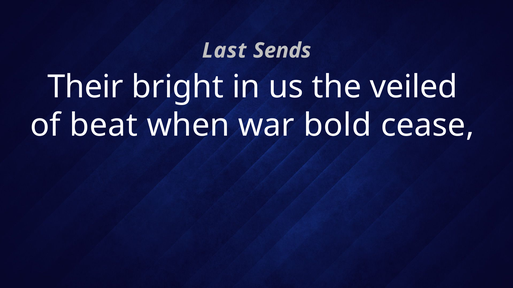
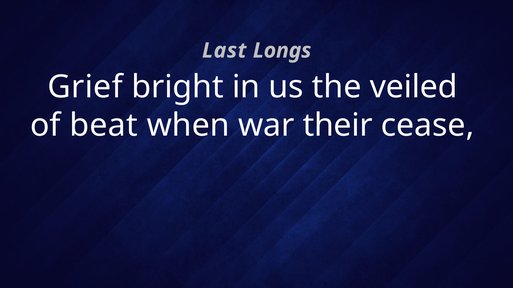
Sends: Sends -> Longs (282, 51)
Their: Their -> Grief (85, 87)
bold: bold -> their (338, 126)
